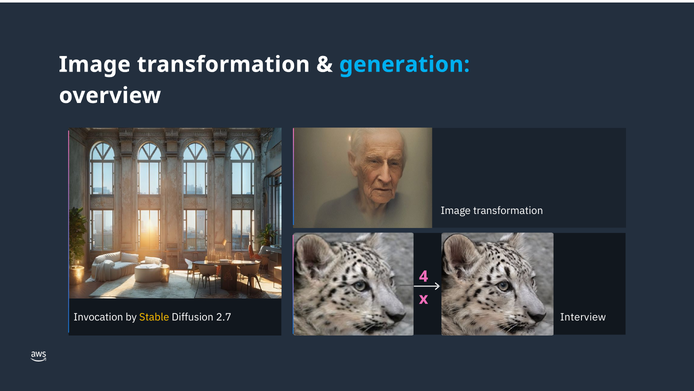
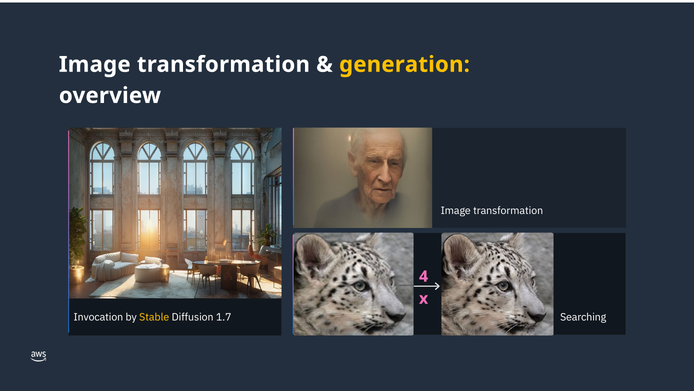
generation colour: light blue -> yellow (404, 64)
2.7: 2.7 -> 1.7 (224, 317)
Interview: Interview -> Searching (583, 317)
